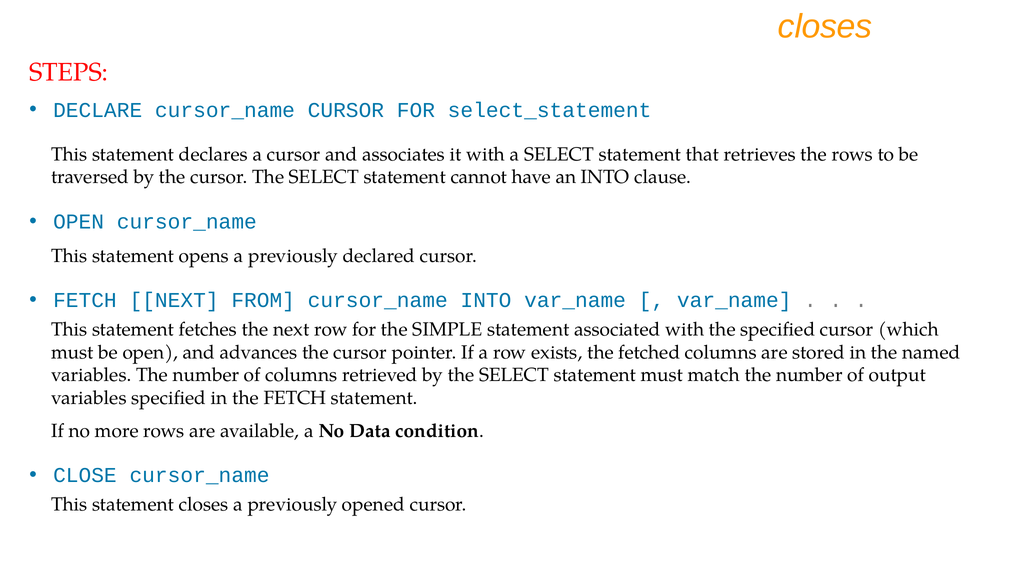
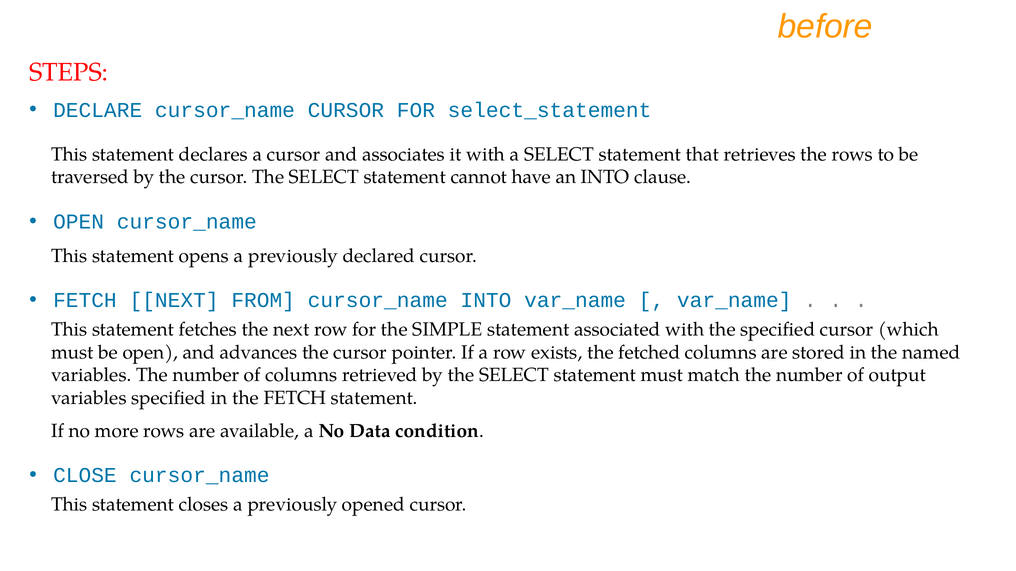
closes: closes -> before (825, 26)
